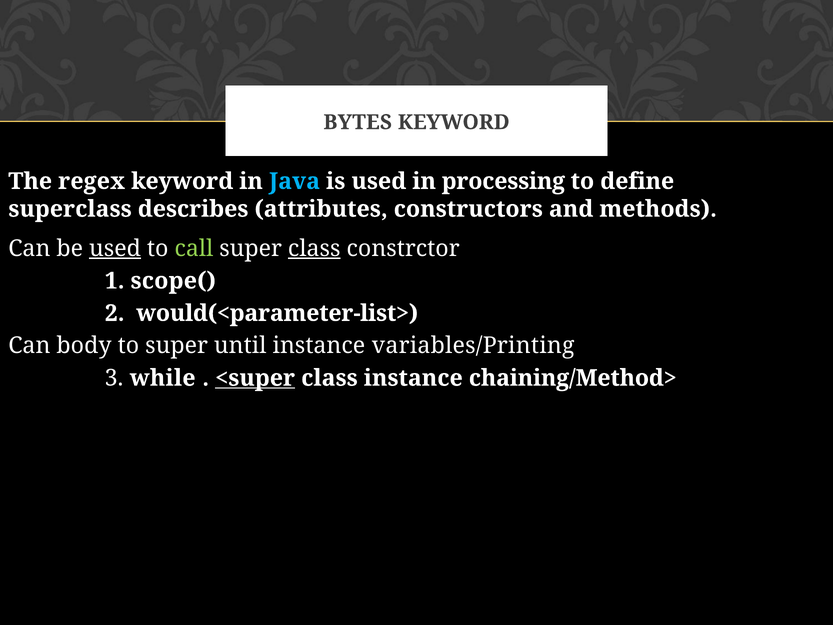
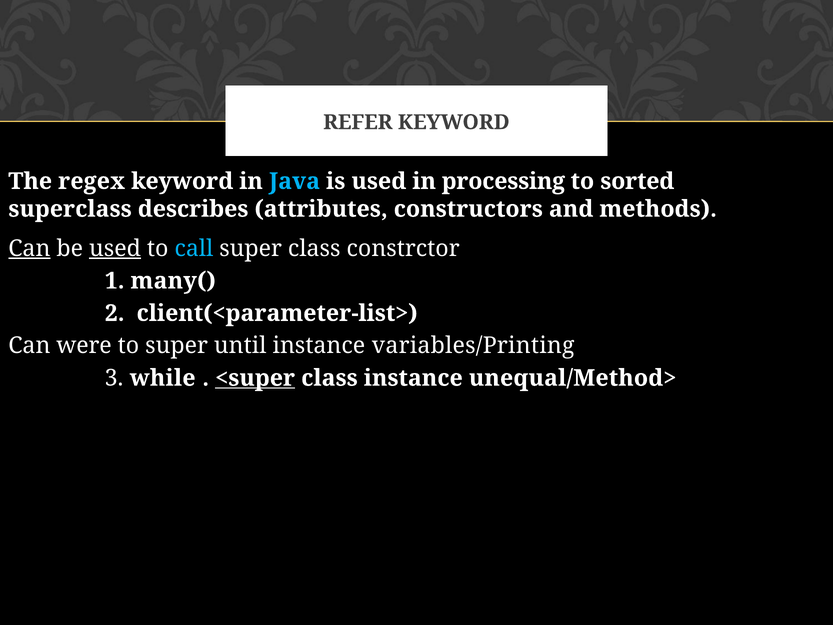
BYTES: BYTES -> REFER (358, 122)
define: define -> sorted (637, 181)
Can underline: none -> present (29, 248)
call colour: light green -> light blue (194, 248)
class underline: present -> none (314, 248)
scope(: scope( -> many( (173, 281)
would(<parameter-list>: would(<parameter-list> -> client(<parameter-list> (277, 313)
body: body -> were (84, 346)
chaining/Method>: chaining/Method> -> unequal/Method> (573, 378)
